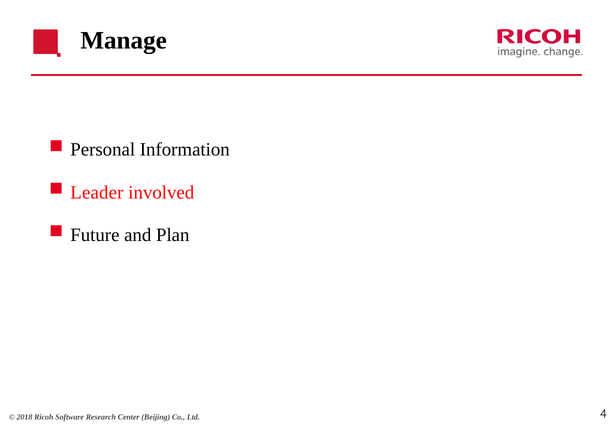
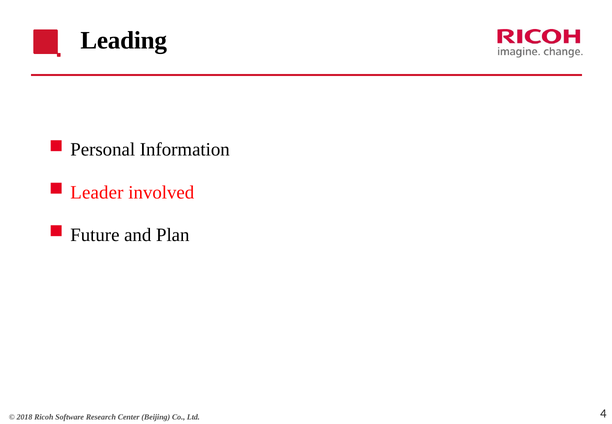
Manage: Manage -> Leading (124, 40)
